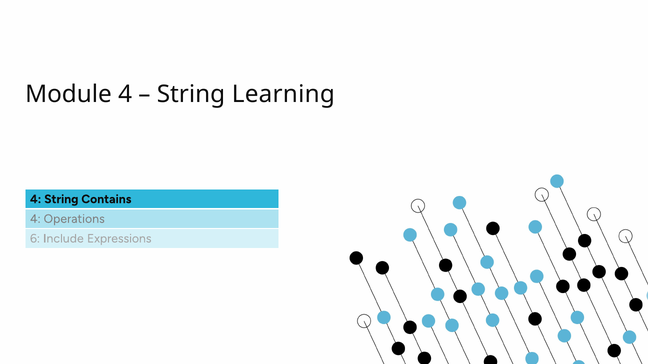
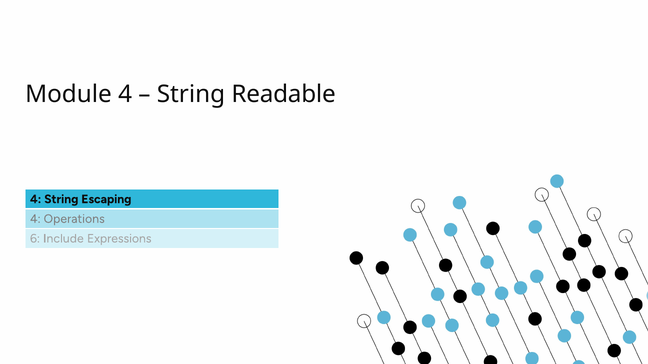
Learning: Learning -> Readable (284, 94)
Contains: Contains -> Escaping (106, 199)
